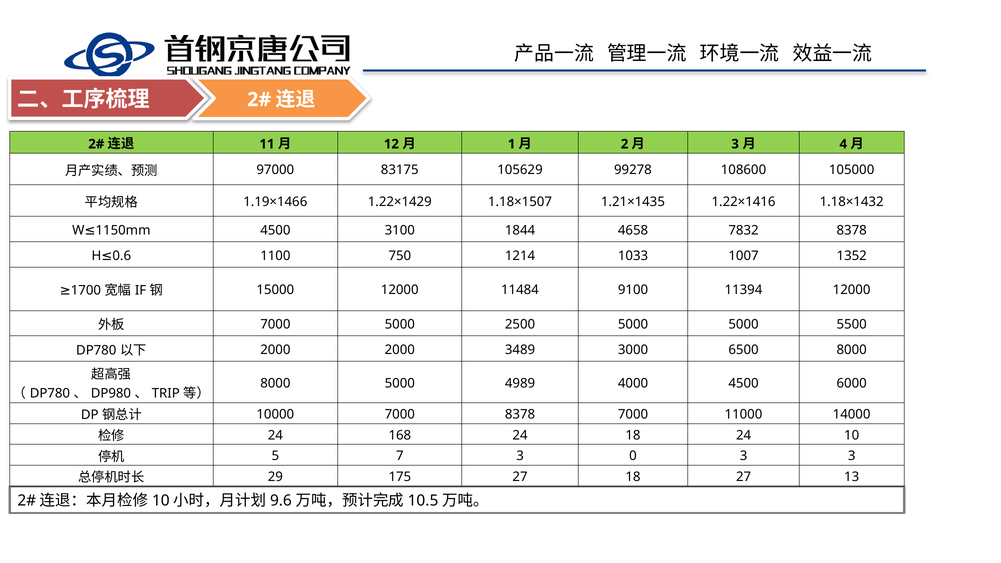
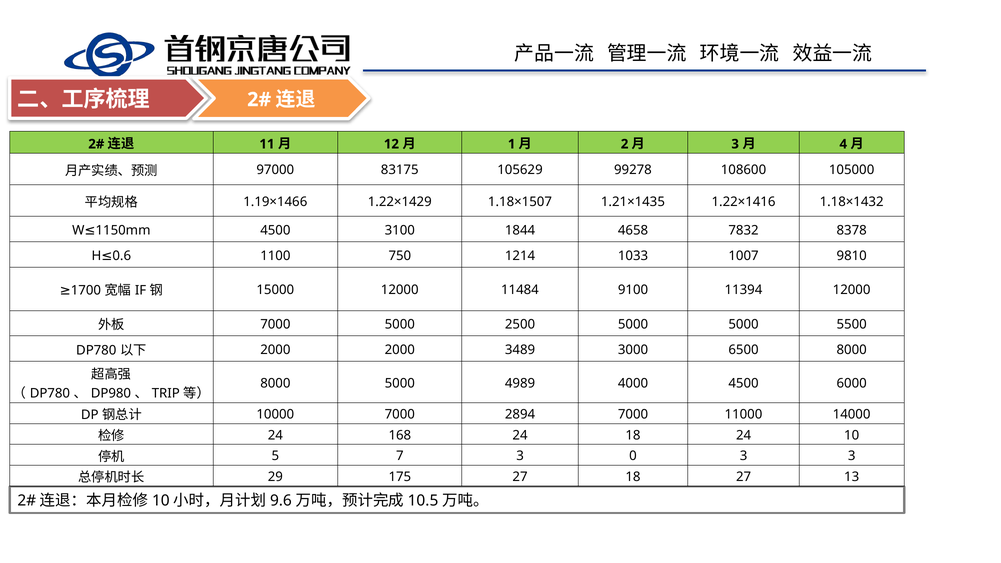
1352: 1352 -> 9810 (852, 256)
7000 8378: 8378 -> 2894 (520, 414)
